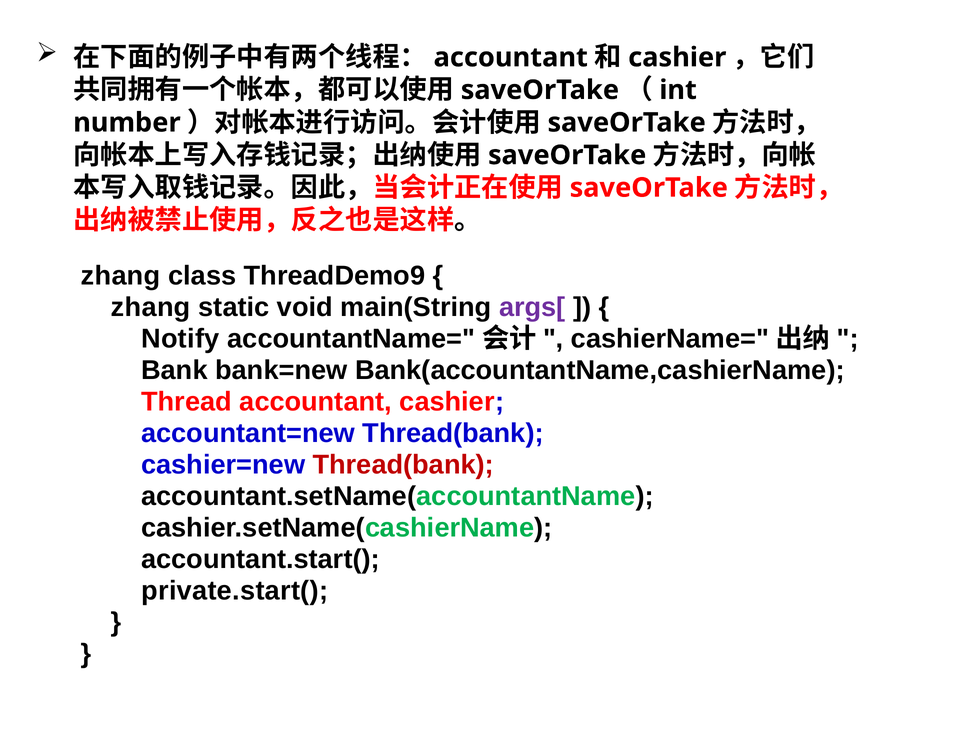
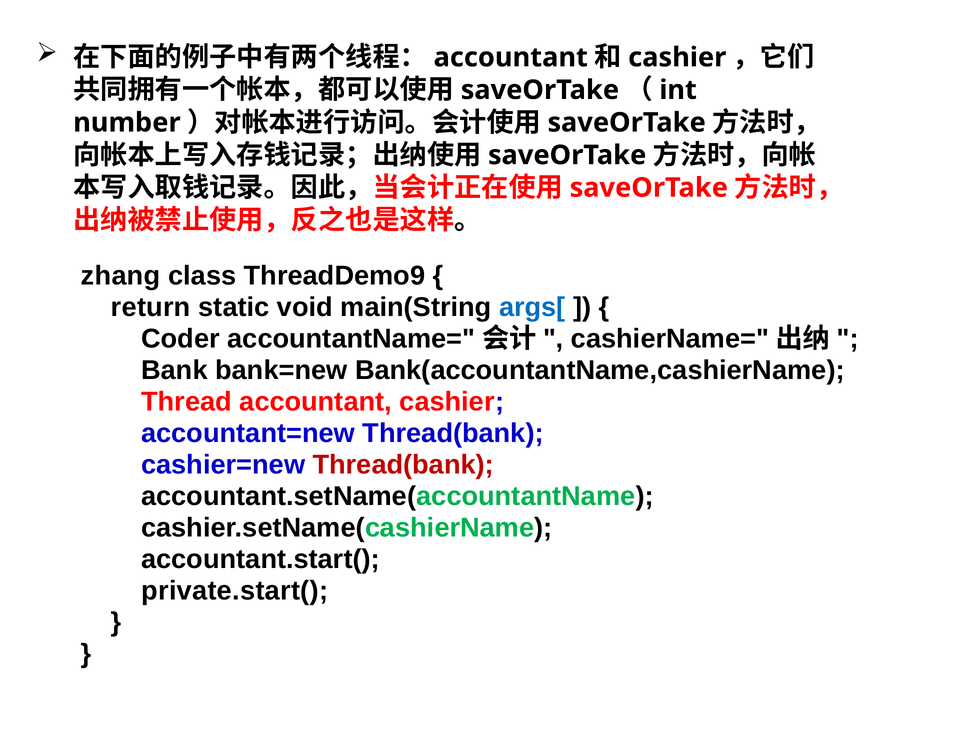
zhang: zhang -> return (151, 307)
args[ colour: purple -> blue (532, 307)
Notify: Notify -> Coder (180, 339)
